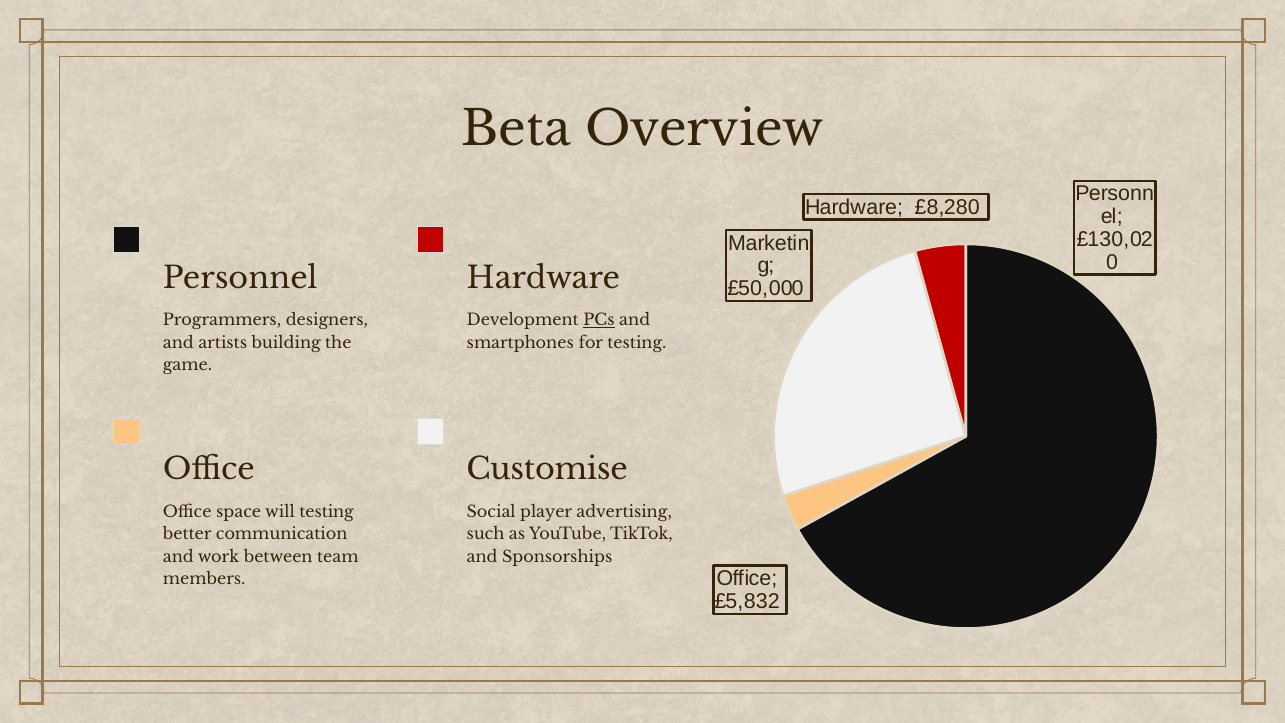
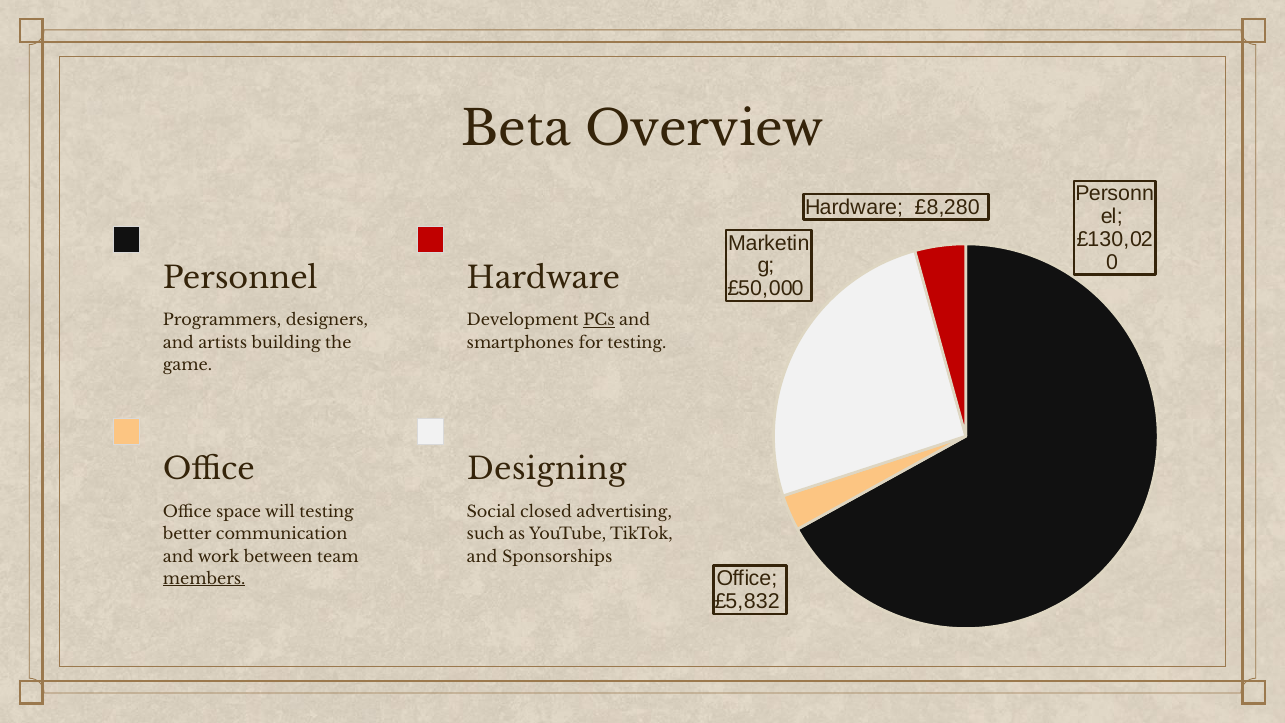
Customise: Customise -> Designing (547, 470)
player: player -> closed (546, 512)
members underline: none -> present (204, 579)
